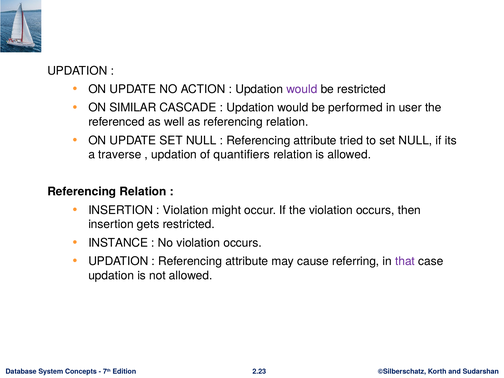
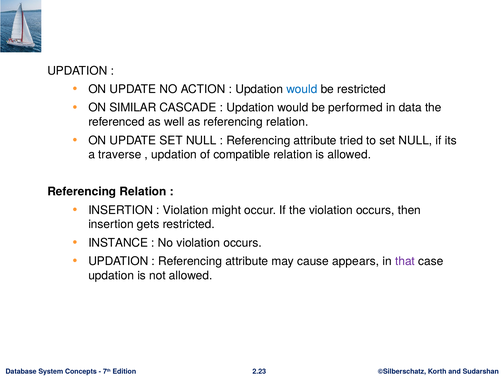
would colour: purple -> blue (302, 89)
user: user -> data (410, 108)
quantifiers: quantifiers -> compatible (242, 155)
referring: referring -> appears (356, 261)
